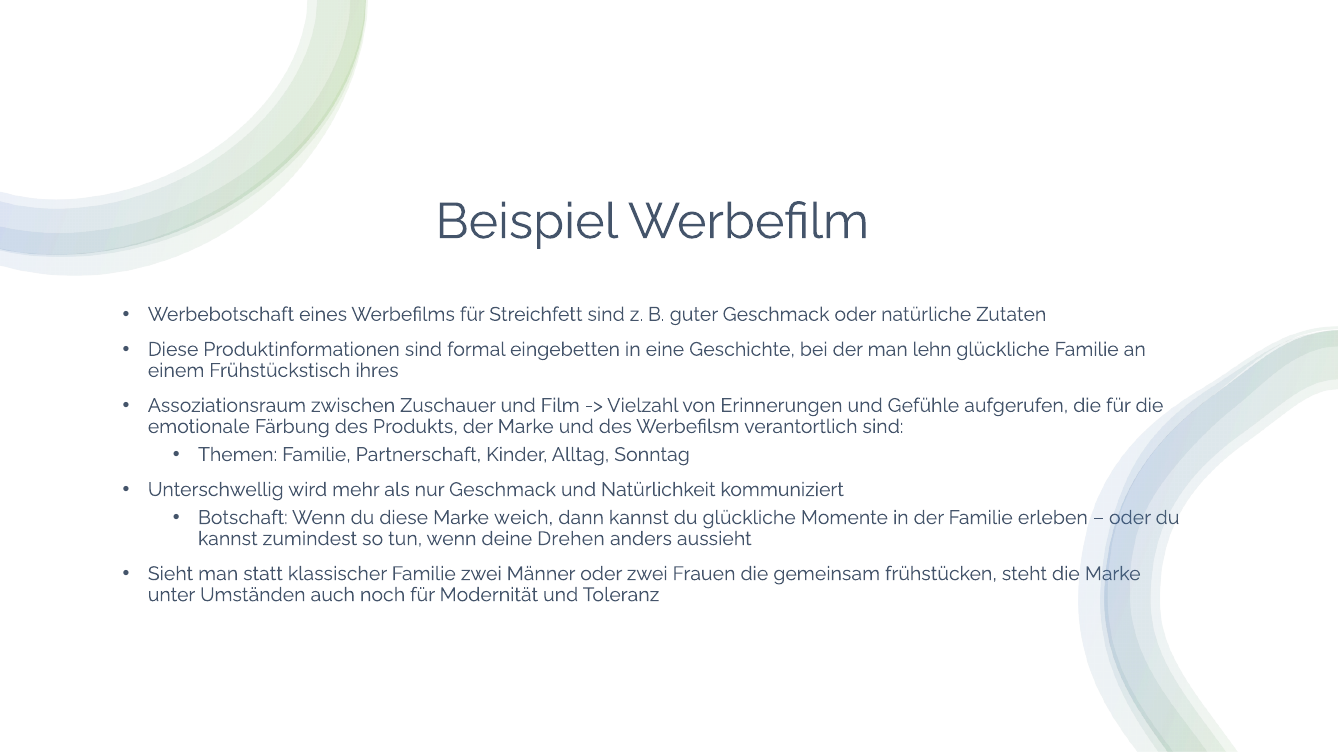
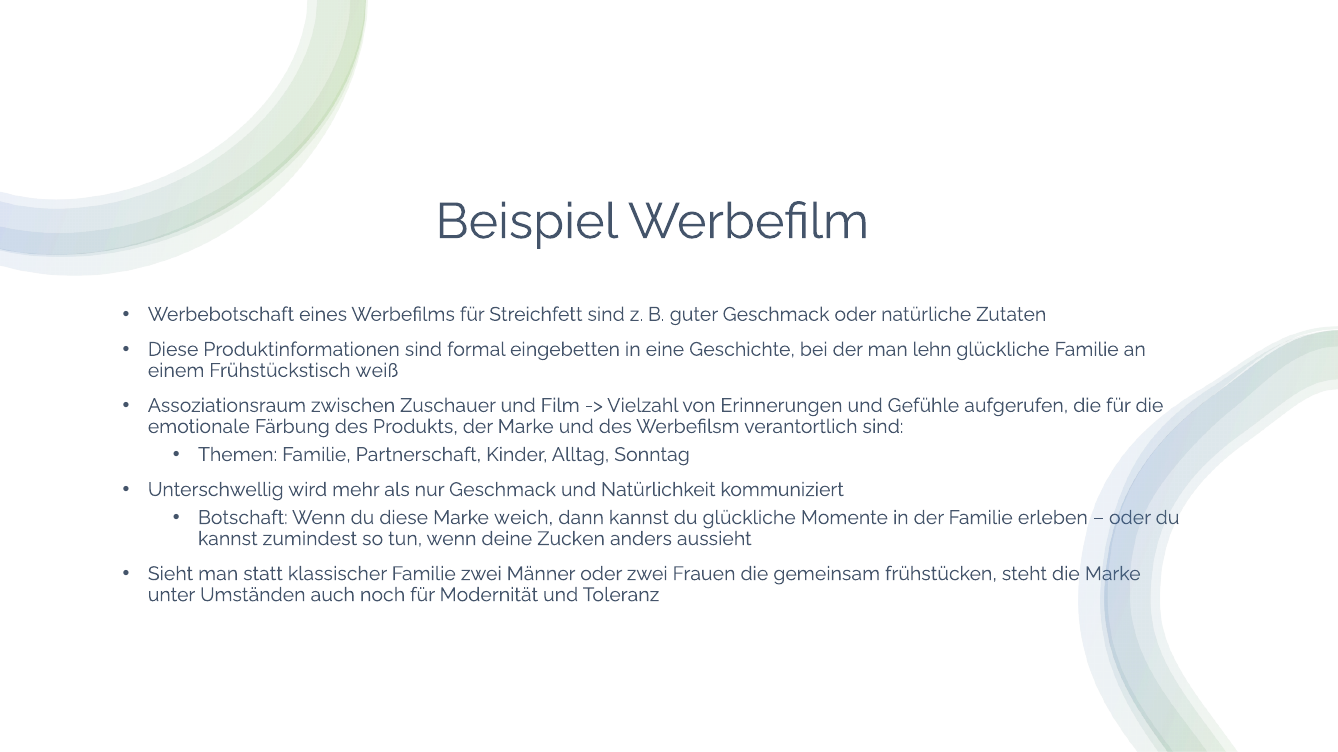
ihres: ihres -> weiß (377, 371)
Drehen: Drehen -> Zucken (571, 539)
